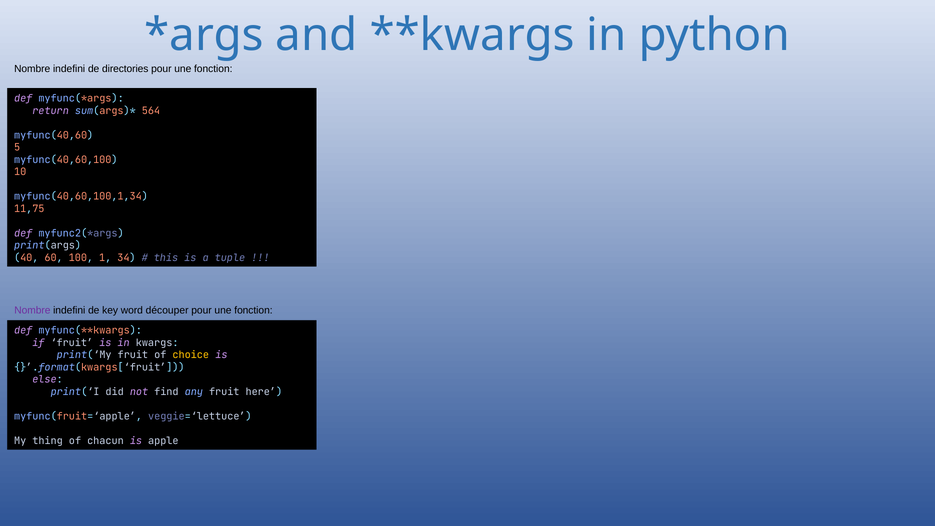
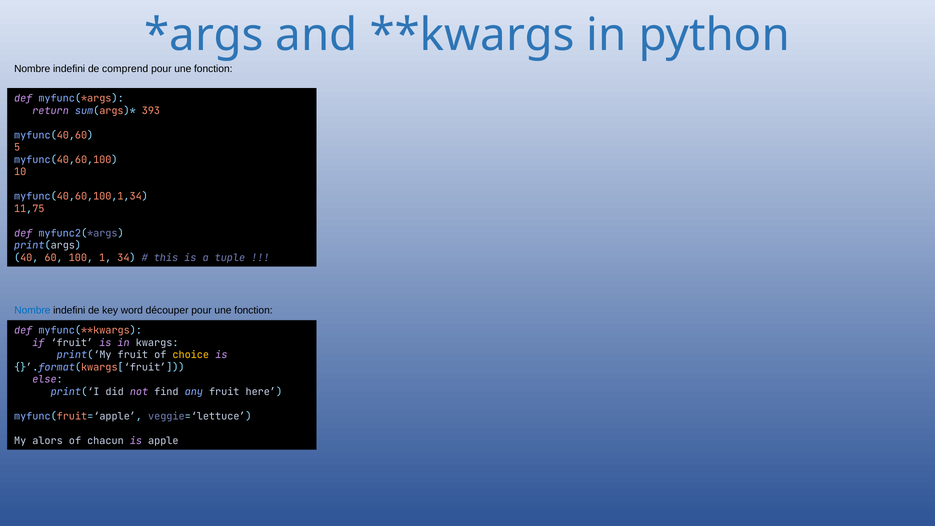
directories: directories -> comprend (125, 69)
564: 564 -> 393 (151, 111)
Nombre colour: purple -> blue (32, 310)
thing: thing -> alors (48, 441)
